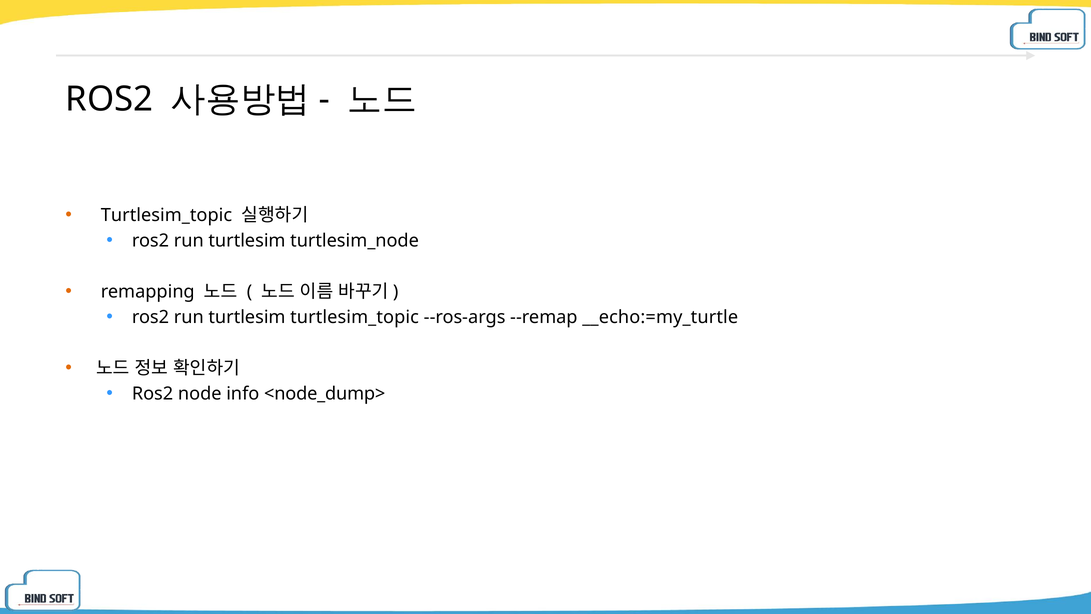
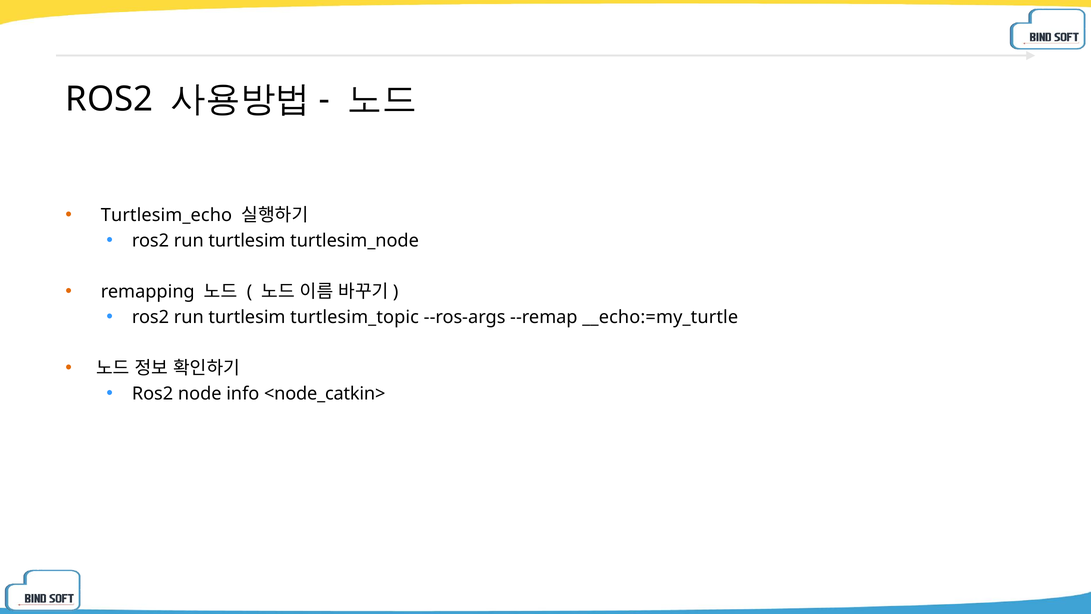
Turtlesim_topic: Turtlesim_topic -> Turtlesim_echo (166, 215)
<node_dump>: <node_dump> -> <node_catkin> (325, 394)
